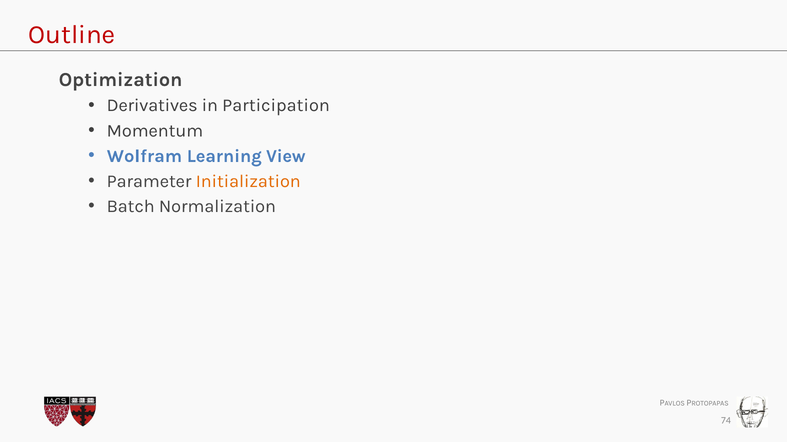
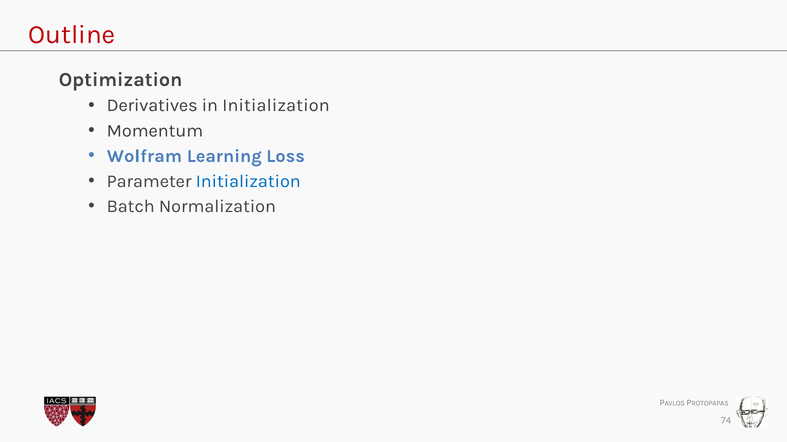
in Participation: Participation -> Initialization (276, 106)
View: View -> Loss (286, 156)
Initialization colour: orange -> blue (248, 181)
